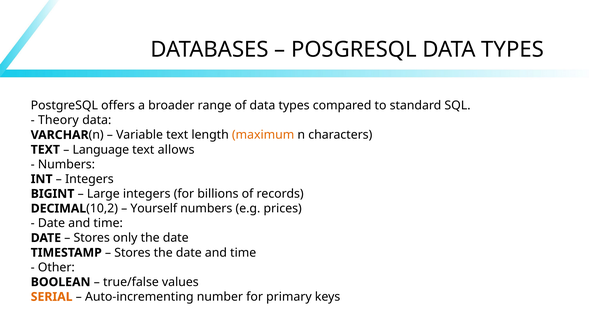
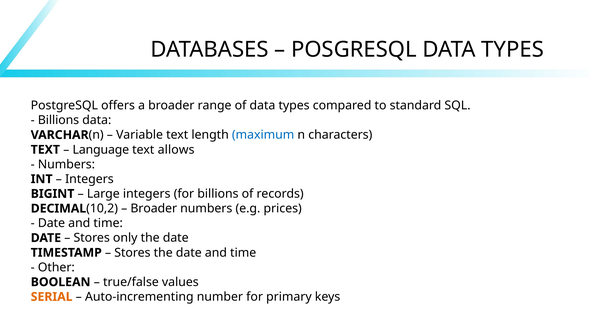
Theory: Theory -> Billions (58, 120)
maximum colour: orange -> blue (263, 135)
Yourself: Yourself -> Broader (154, 209)
